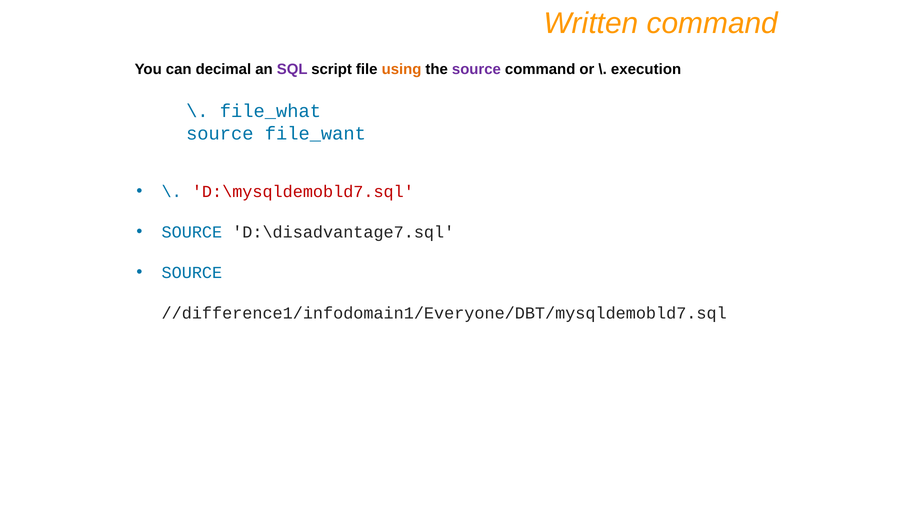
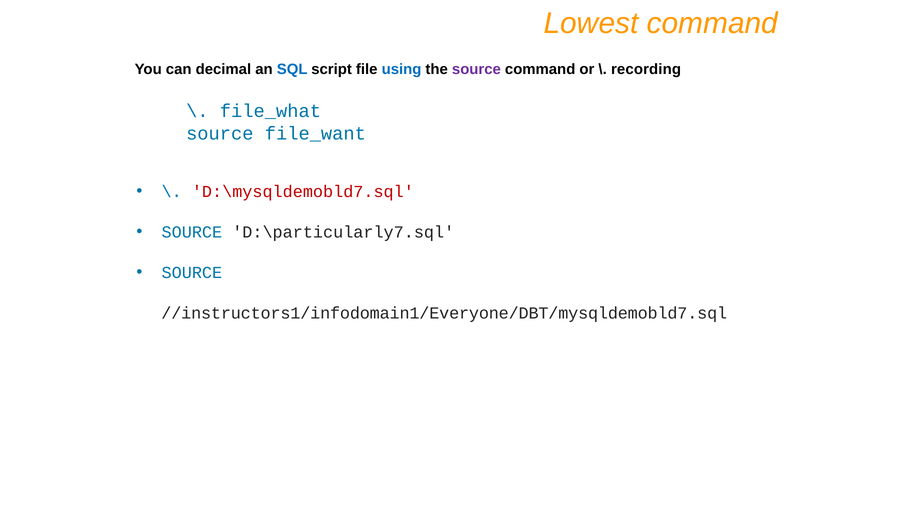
Written: Written -> Lowest (591, 23)
SQL colour: purple -> blue (292, 69)
using colour: orange -> blue (402, 69)
execution: execution -> recording (646, 69)
D:\disadvantage7.sql: D:\disadvantage7.sql -> D:\particularly7.sql (343, 232)
//difference1/infodomain1/Everyone/DBT/mysqldemobld7.sql: //difference1/infodomain1/Everyone/DBT/mysqldemobld7.sql -> //instructors1/infodomain1/Everyone/DBT/mysqldemobld7.sql (444, 313)
